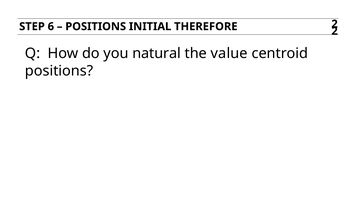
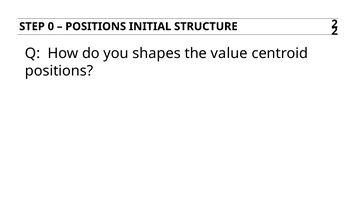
6: 6 -> 0 (51, 26)
THEREFORE: THEREFORE -> STRUCTURE (206, 26)
natural: natural -> shapes (156, 53)
